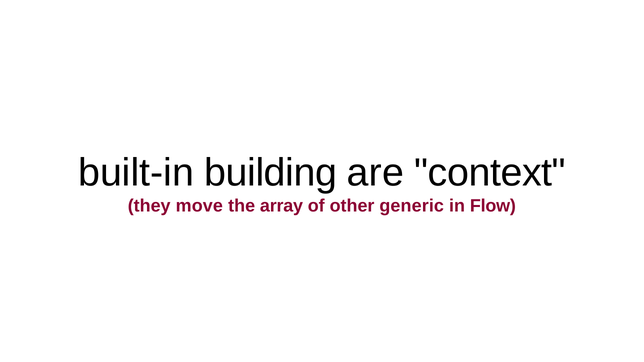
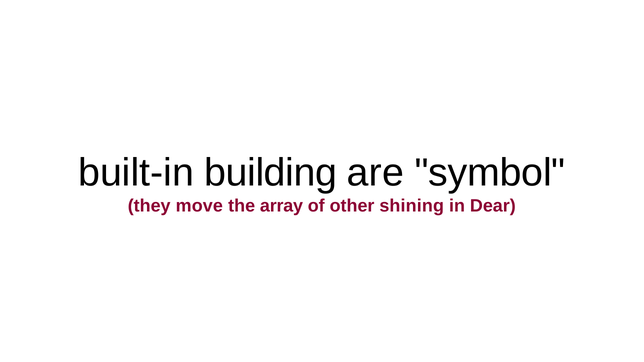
context: context -> symbol (490, 173)
generic: generic -> shining (412, 206)
Flow: Flow -> Dear (493, 206)
